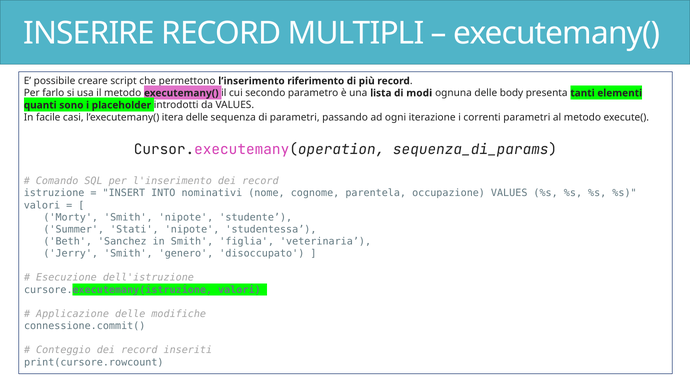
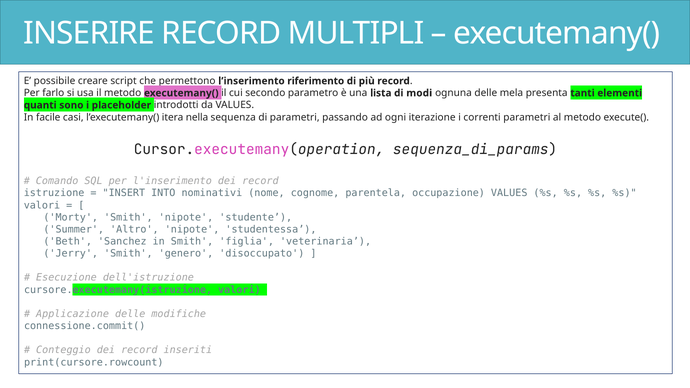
body: body -> mela (511, 93)
itera delle: delle -> nella (197, 117)
Stati: Stati -> Altro (134, 229)
